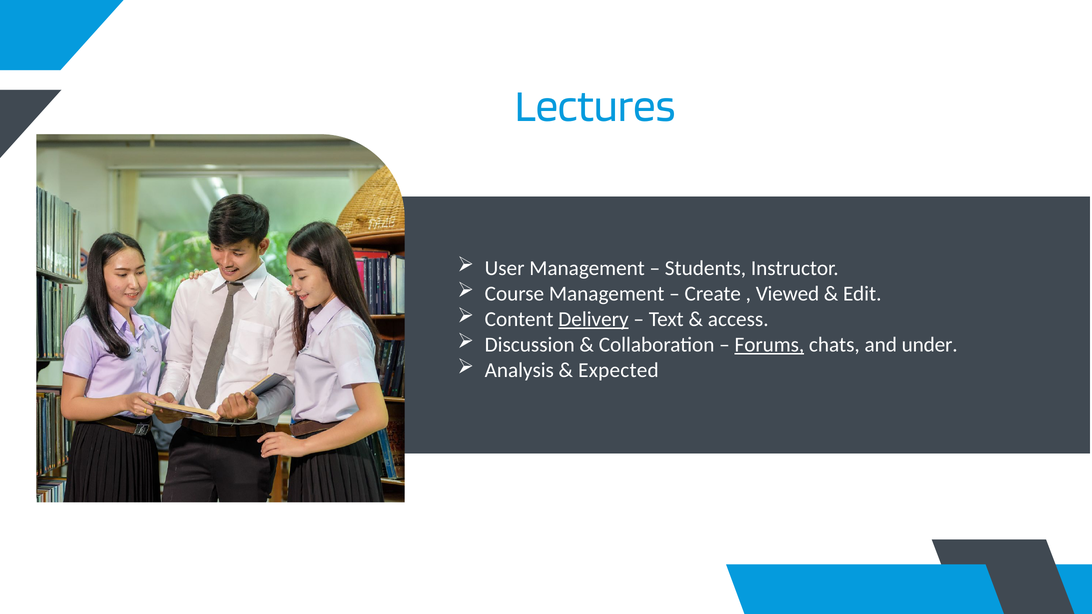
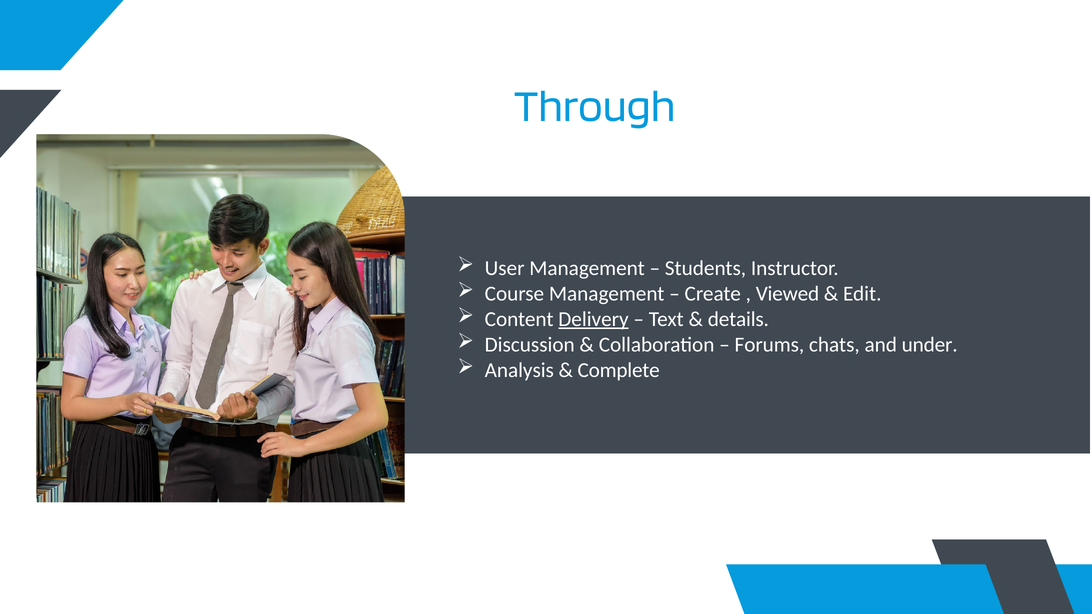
Lectures: Lectures -> Through (595, 106)
access: access -> details (738, 319)
Forums underline: present -> none (769, 345)
Expected: Expected -> Complete (619, 370)
